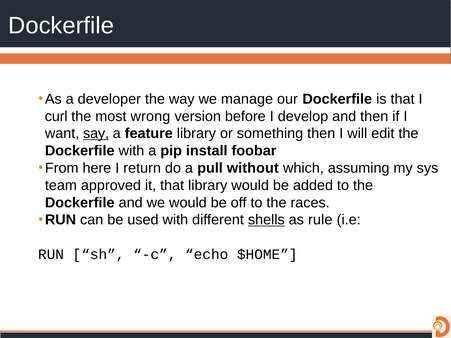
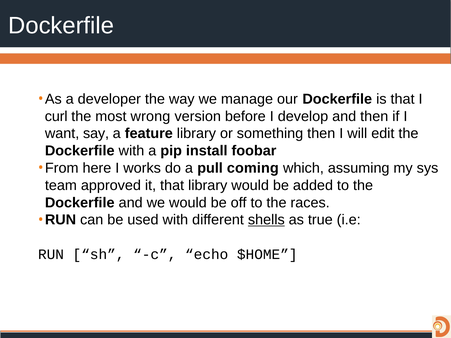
say underline: present -> none (96, 134)
return: return -> works (142, 168)
without: without -> coming (253, 168)
rule: rule -> true (320, 220)
